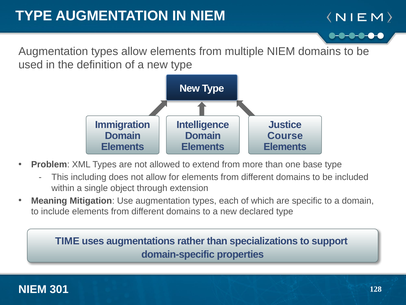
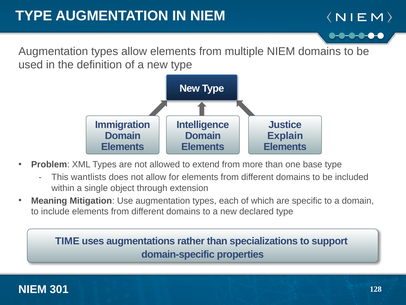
Course: Course -> Explain (285, 136)
including: including -> wantlists (89, 177)
